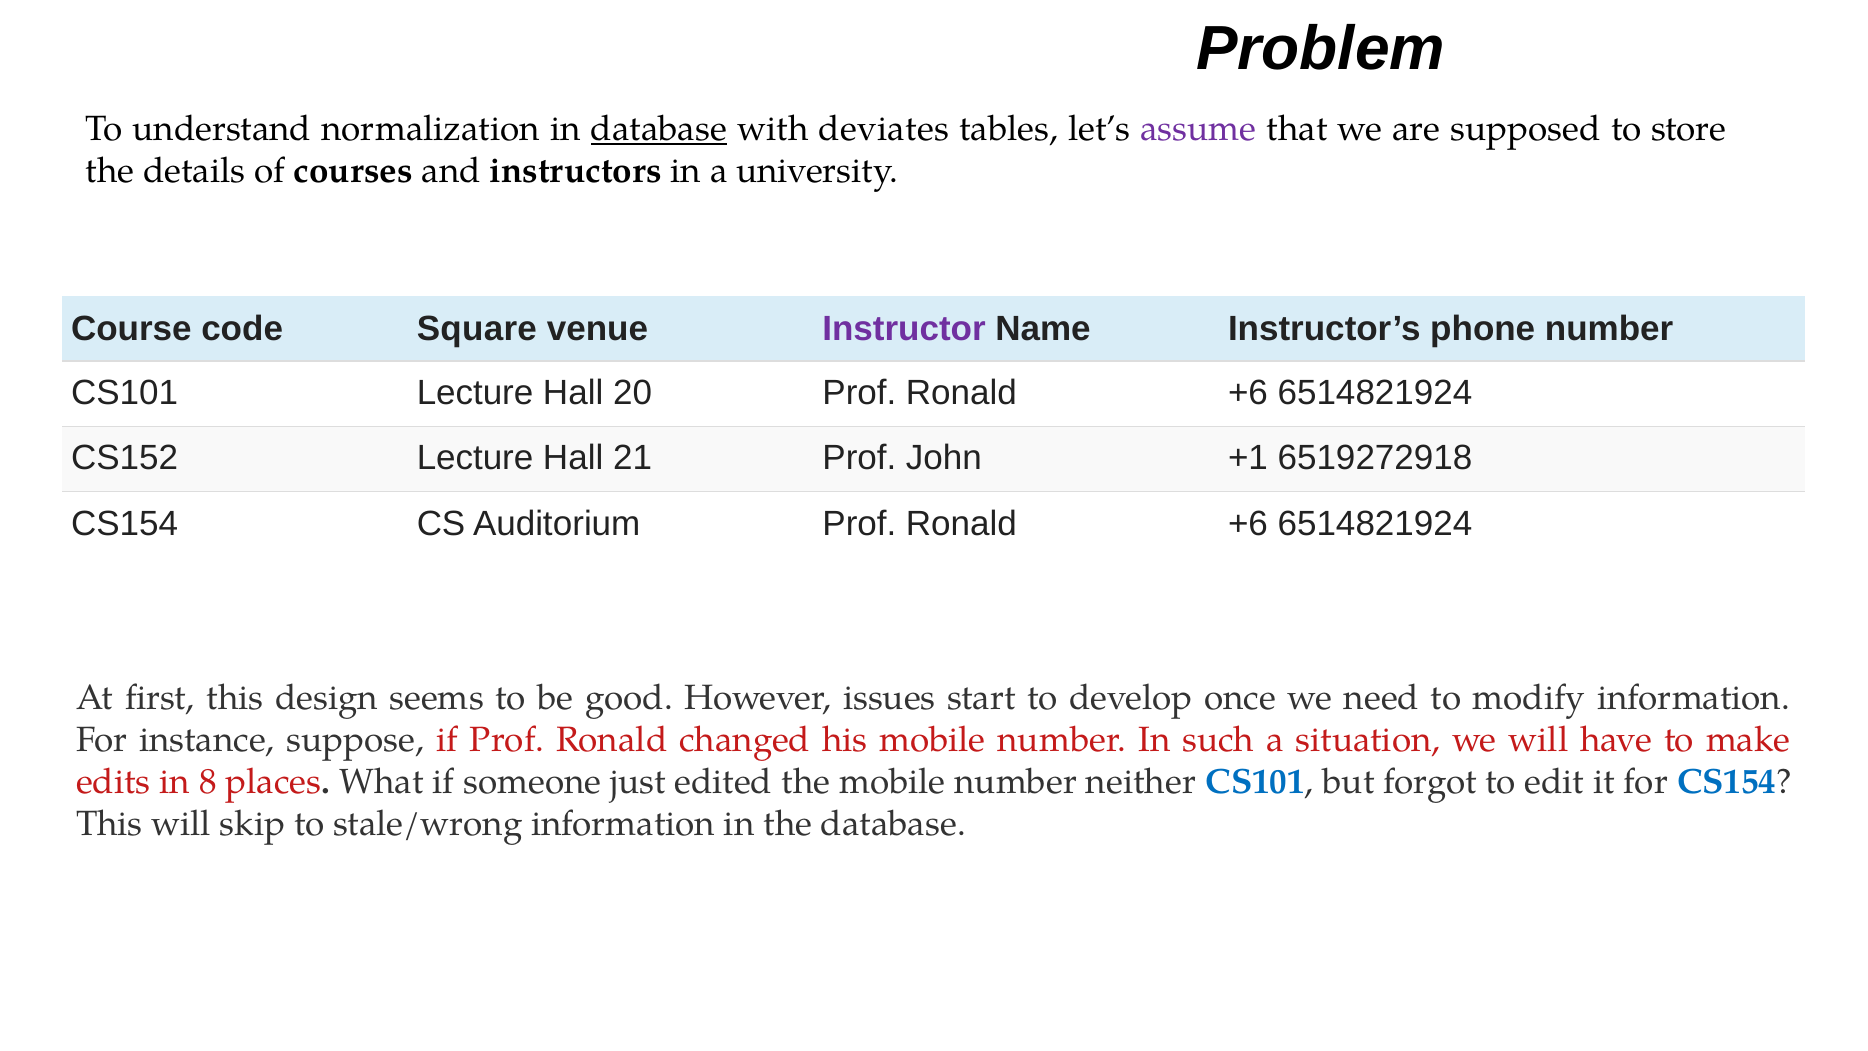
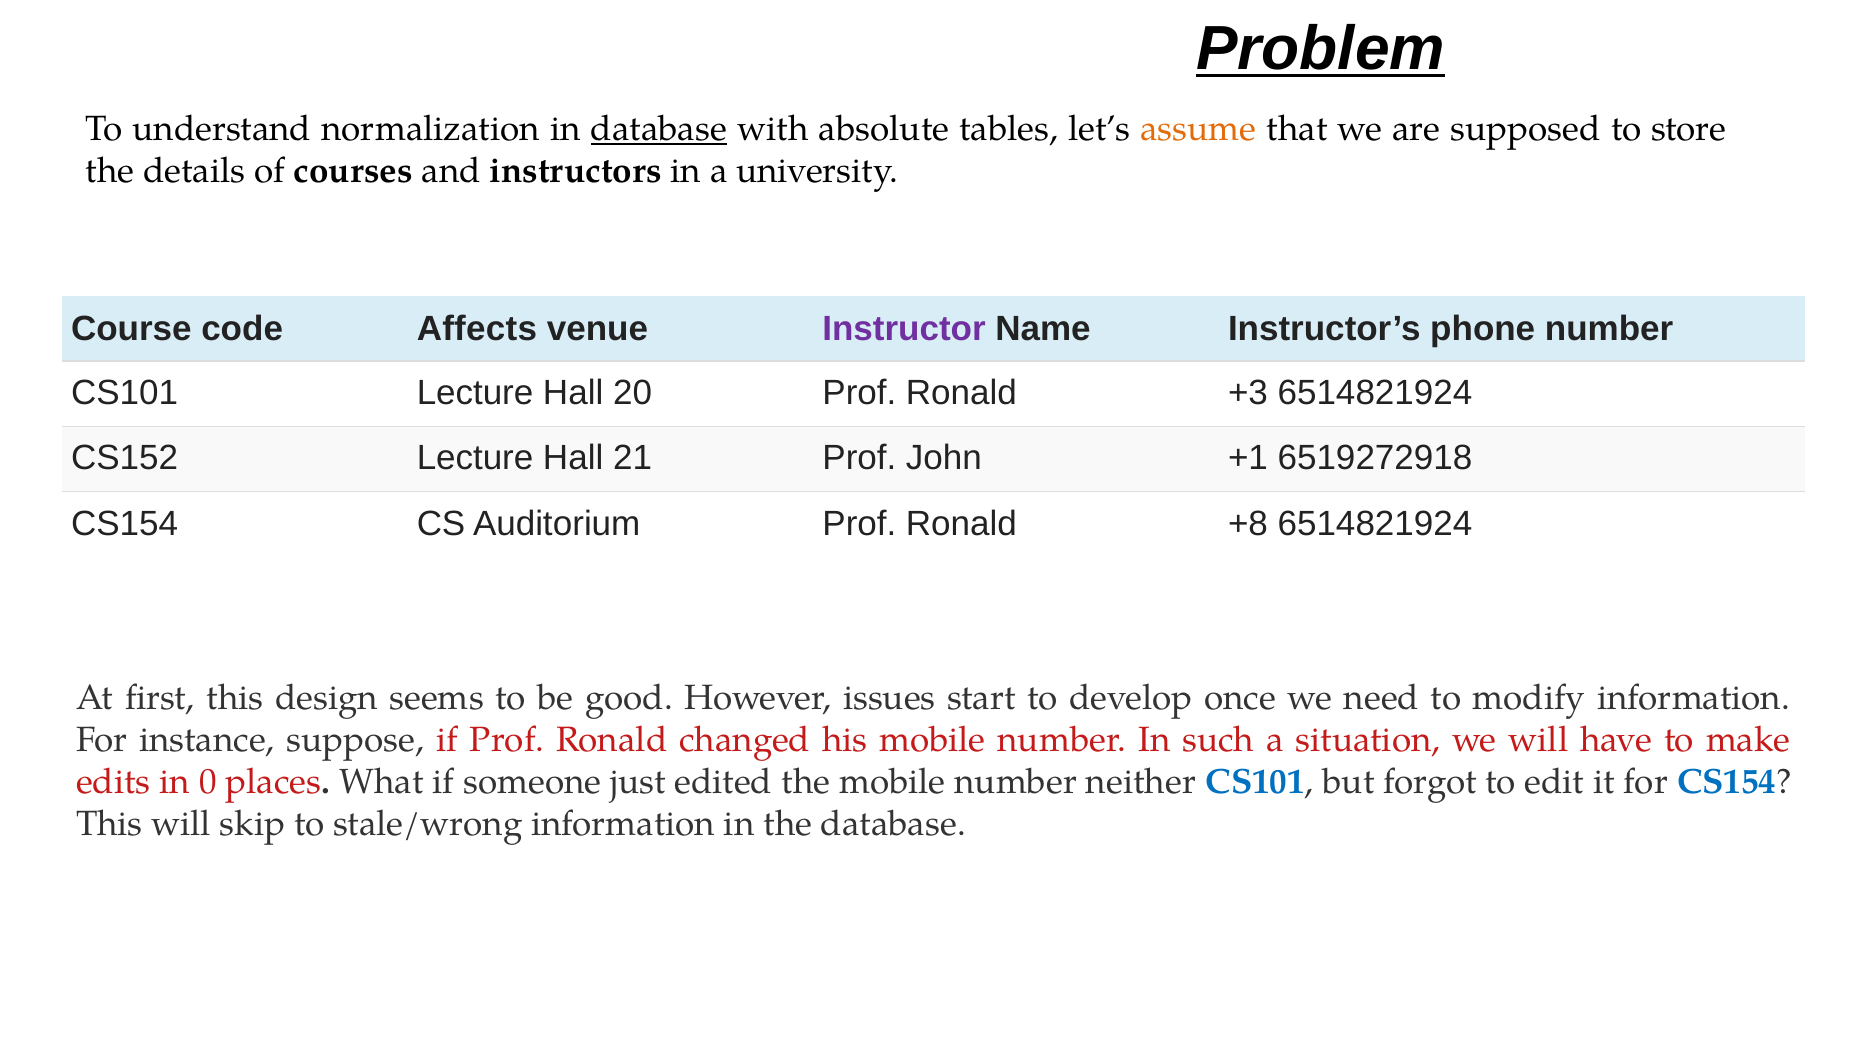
Problem underline: none -> present (1321, 49)
deviates: deviates -> absolute (884, 129)
assume colour: purple -> orange (1198, 129)
Square: Square -> Affects (477, 329)
20 Prof Ronald +6: +6 -> +3 (1248, 393)
Auditorium Prof Ronald +6: +6 -> +8 (1248, 523)
8: 8 -> 0 (208, 782)
